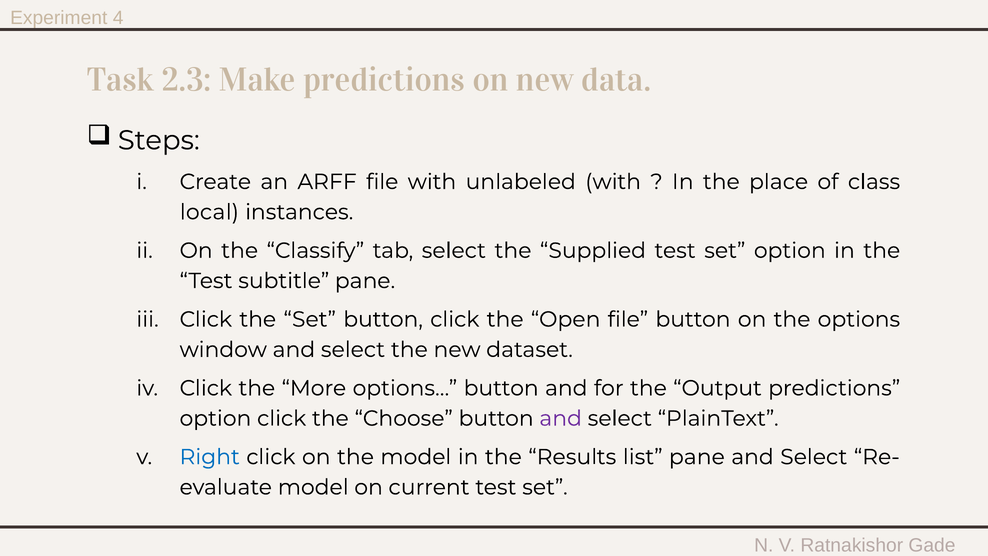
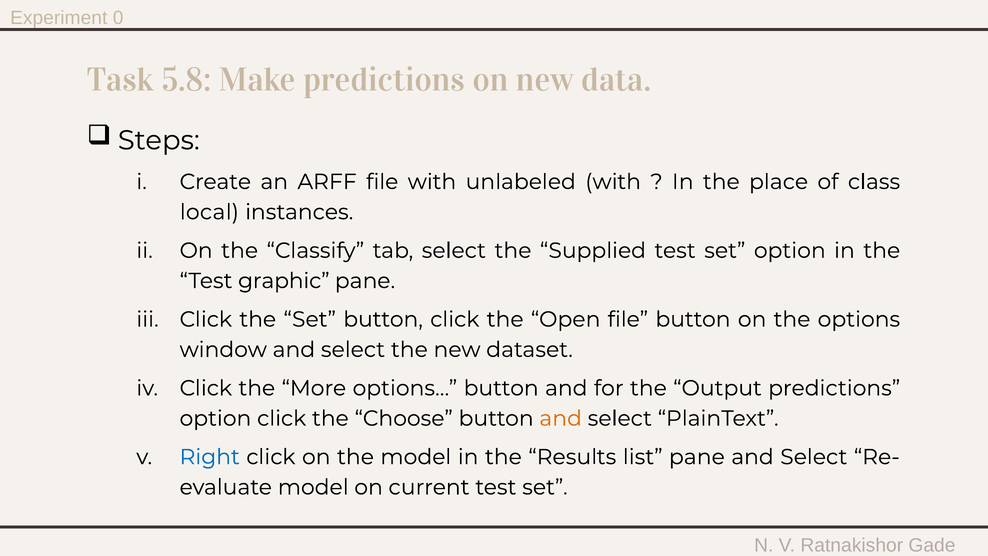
4: 4 -> 0 (118, 18)
2.3: 2.3 -> 5.8 (187, 80)
subtitle: subtitle -> graphic (284, 281)
and colour: purple -> orange (561, 418)
